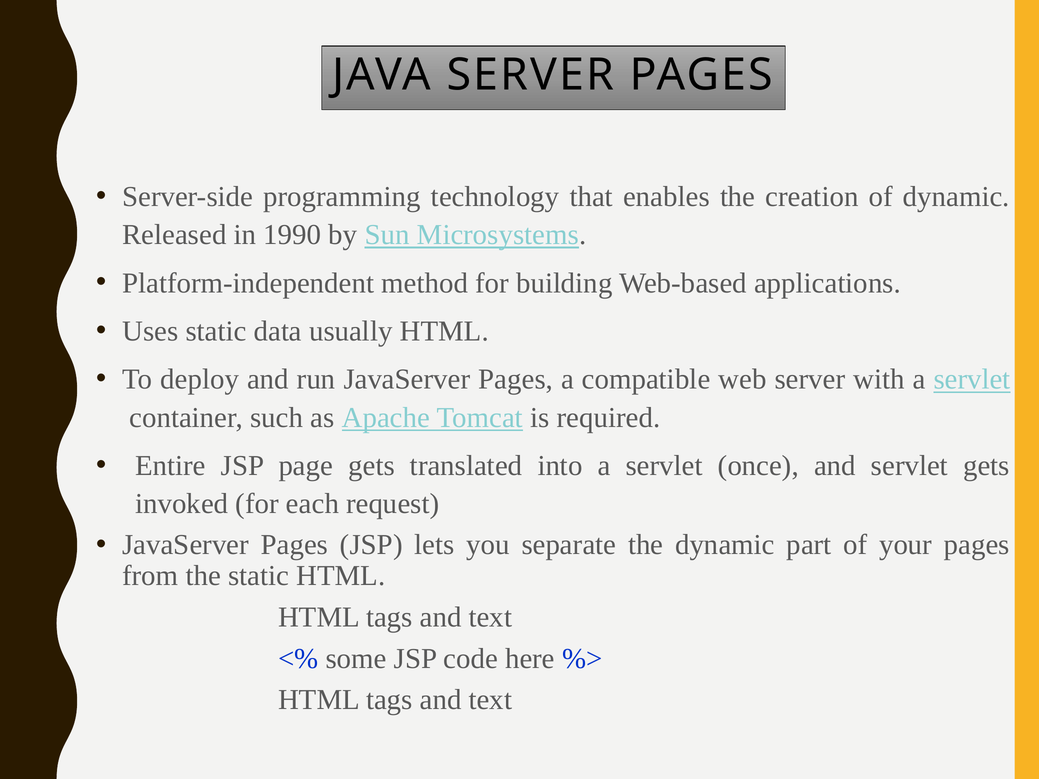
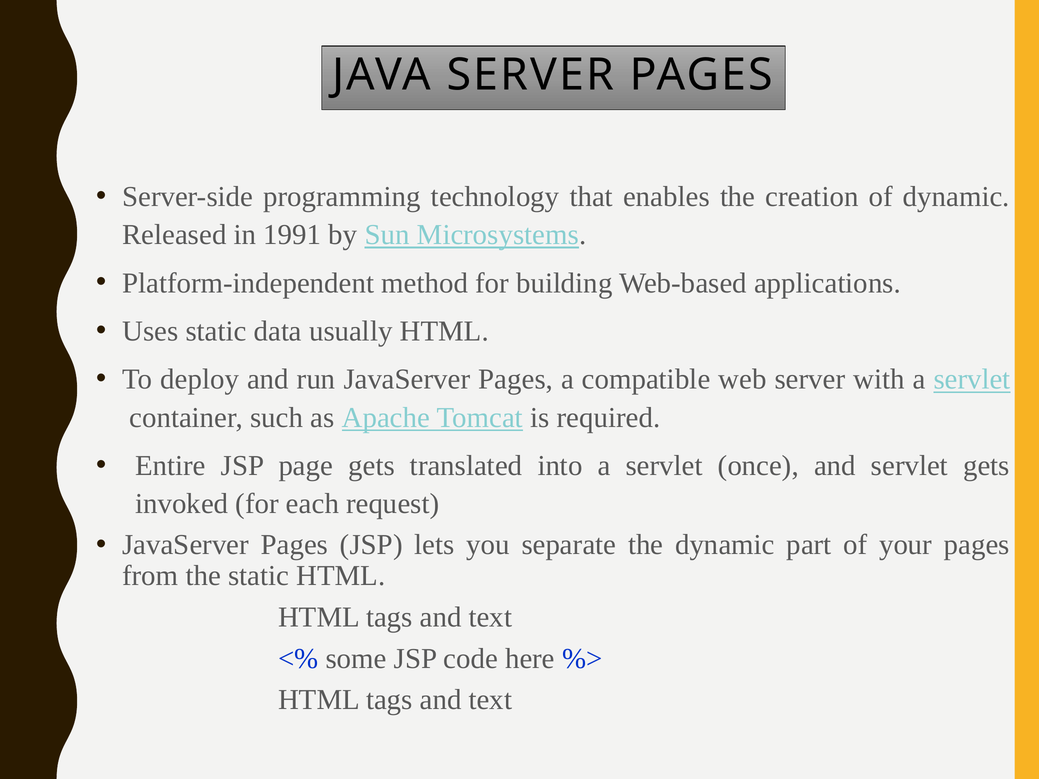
1990: 1990 -> 1991 (292, 235)
